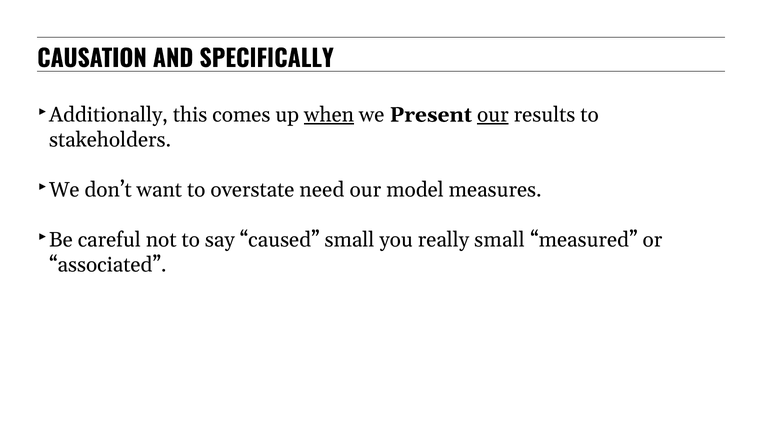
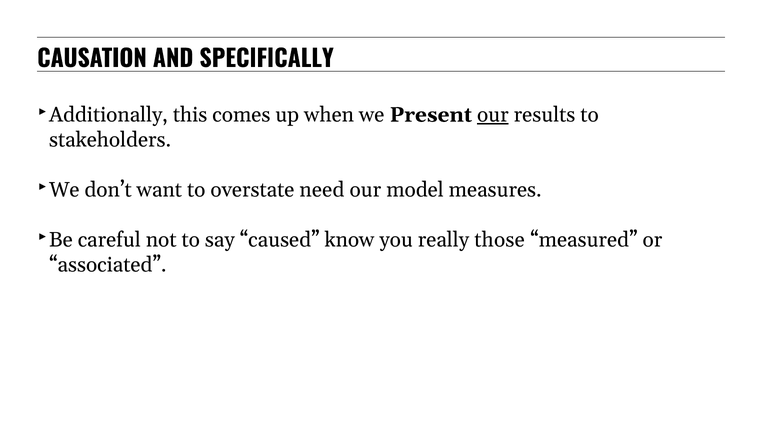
when underline: present -> none (329, 115)
caused small: small -> know (350, 240)
really small: small -> those (500, 240)
